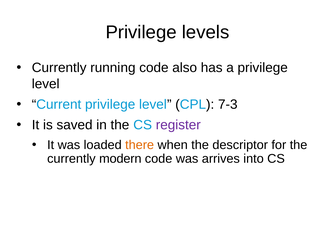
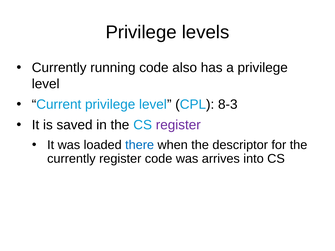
7-3: 7-3 -> 8-3 (228, 104)
there colour: orange -> blue (140, 145)
currently modern: modern -> register (120, 159)
